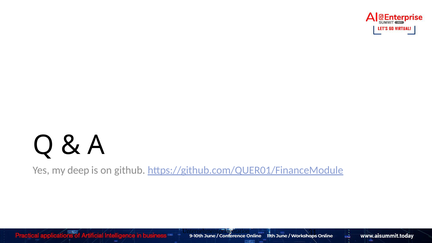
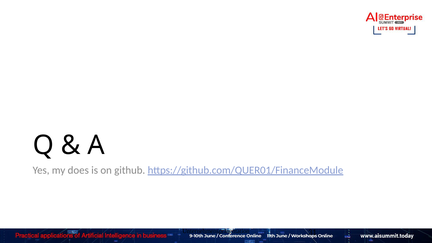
deep: deep -> does (78, 170)
